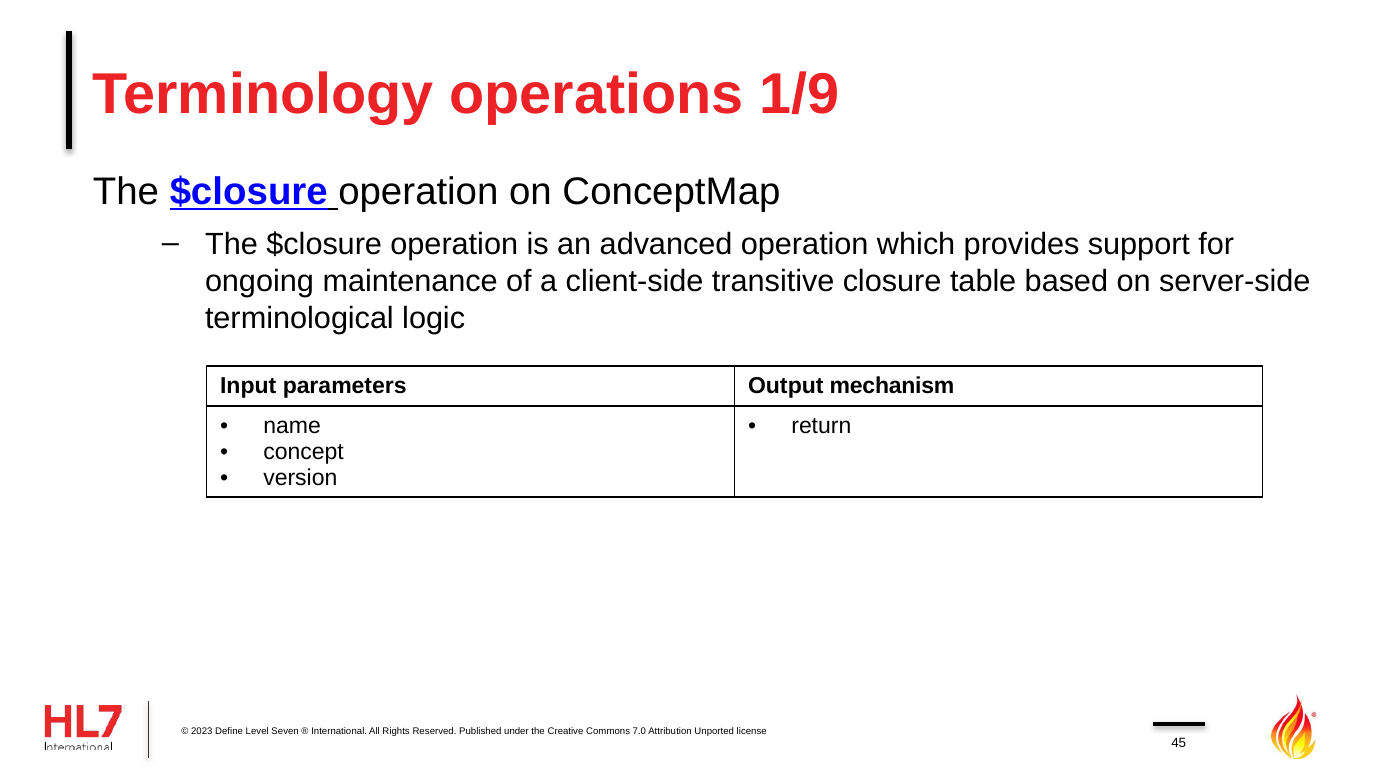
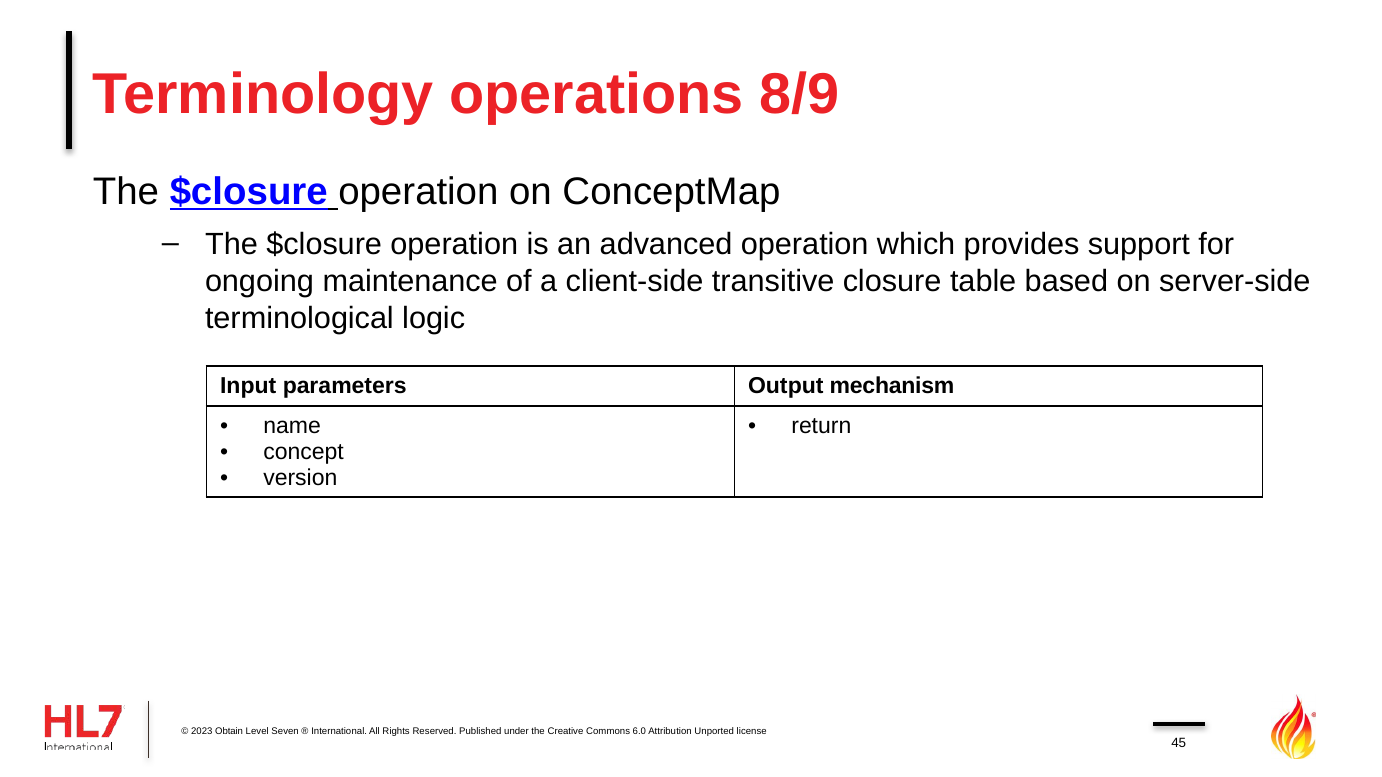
1/9: 1/9 -> 8/9 (799, 94)
Define: Define -> Obtain (229, 732)
7.0: 7.0 -> 6.0 (639, 732)
